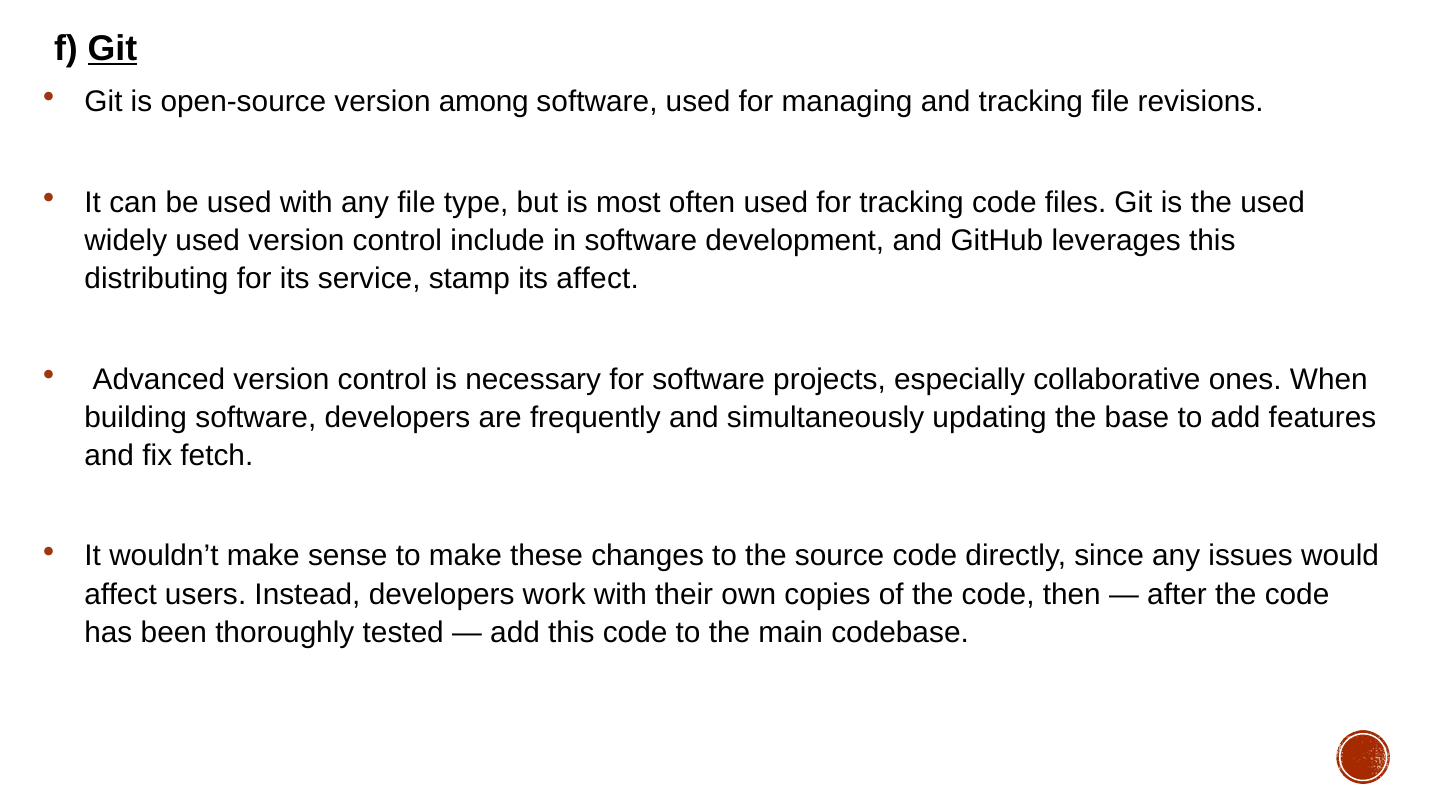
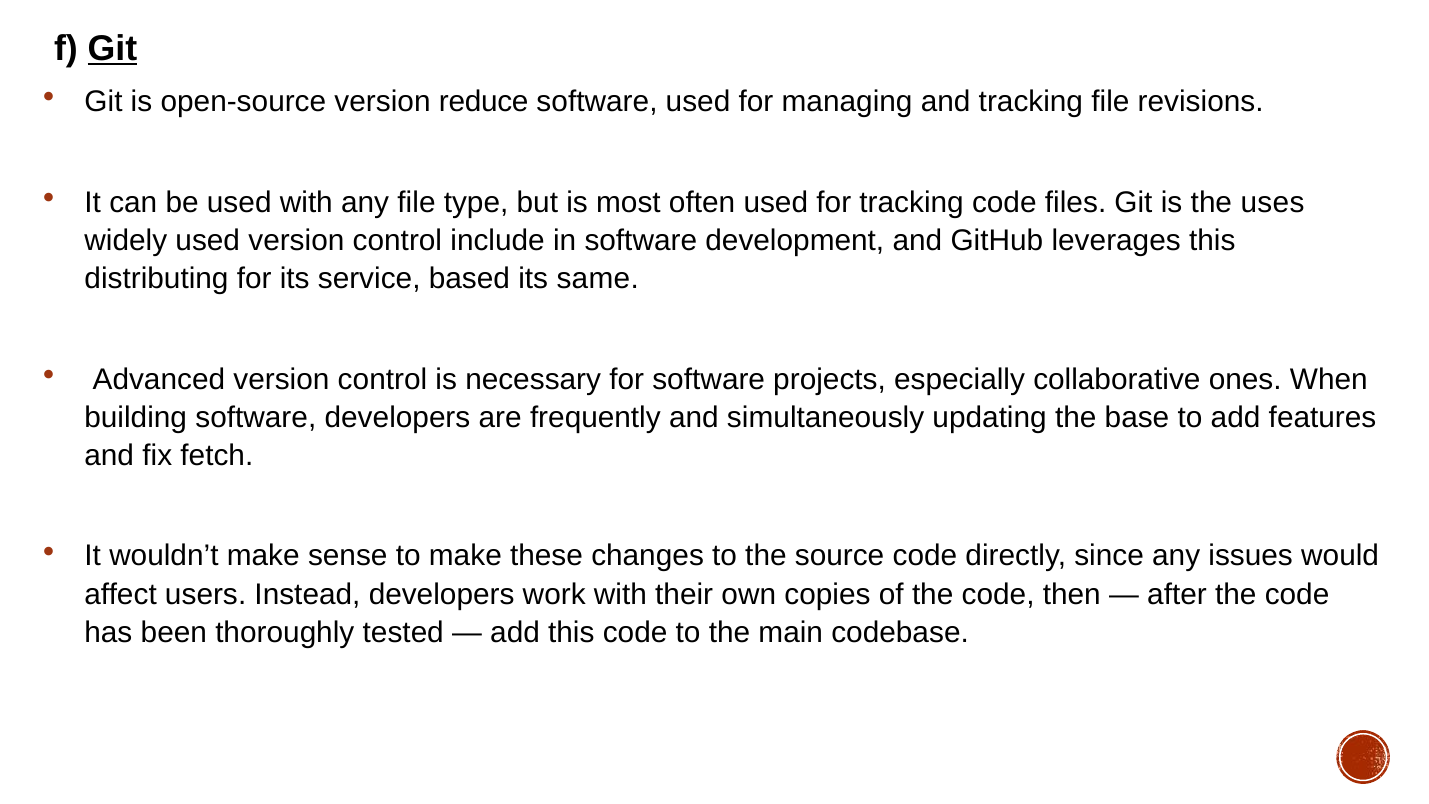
among: among -> reduce (484, 102)
the used: used -> uses (1272, 202)
stamp: stamp -> based (469, 279)
its affect: affect -> same (598, 279)
